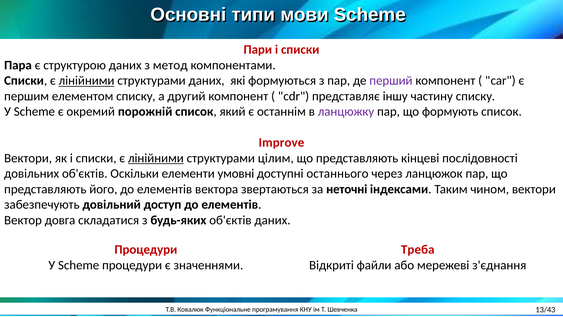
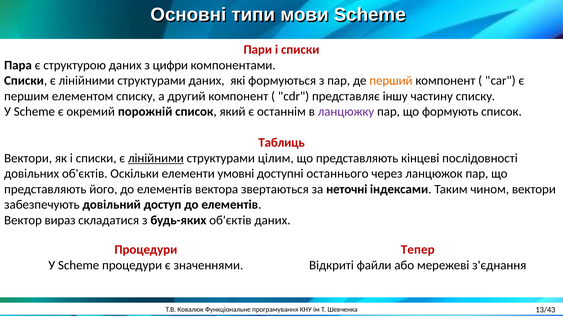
метод: метод -> цифри (170, 65)
лінійними underline: present -> none (87, 81)
перший colour: purple -> orange (391, 81)
Improve: Improve -> Таблиць (282, 143)
довга: довга -> вираз (60, 220)
Треба: Треба -> Тепер (418, 249)
